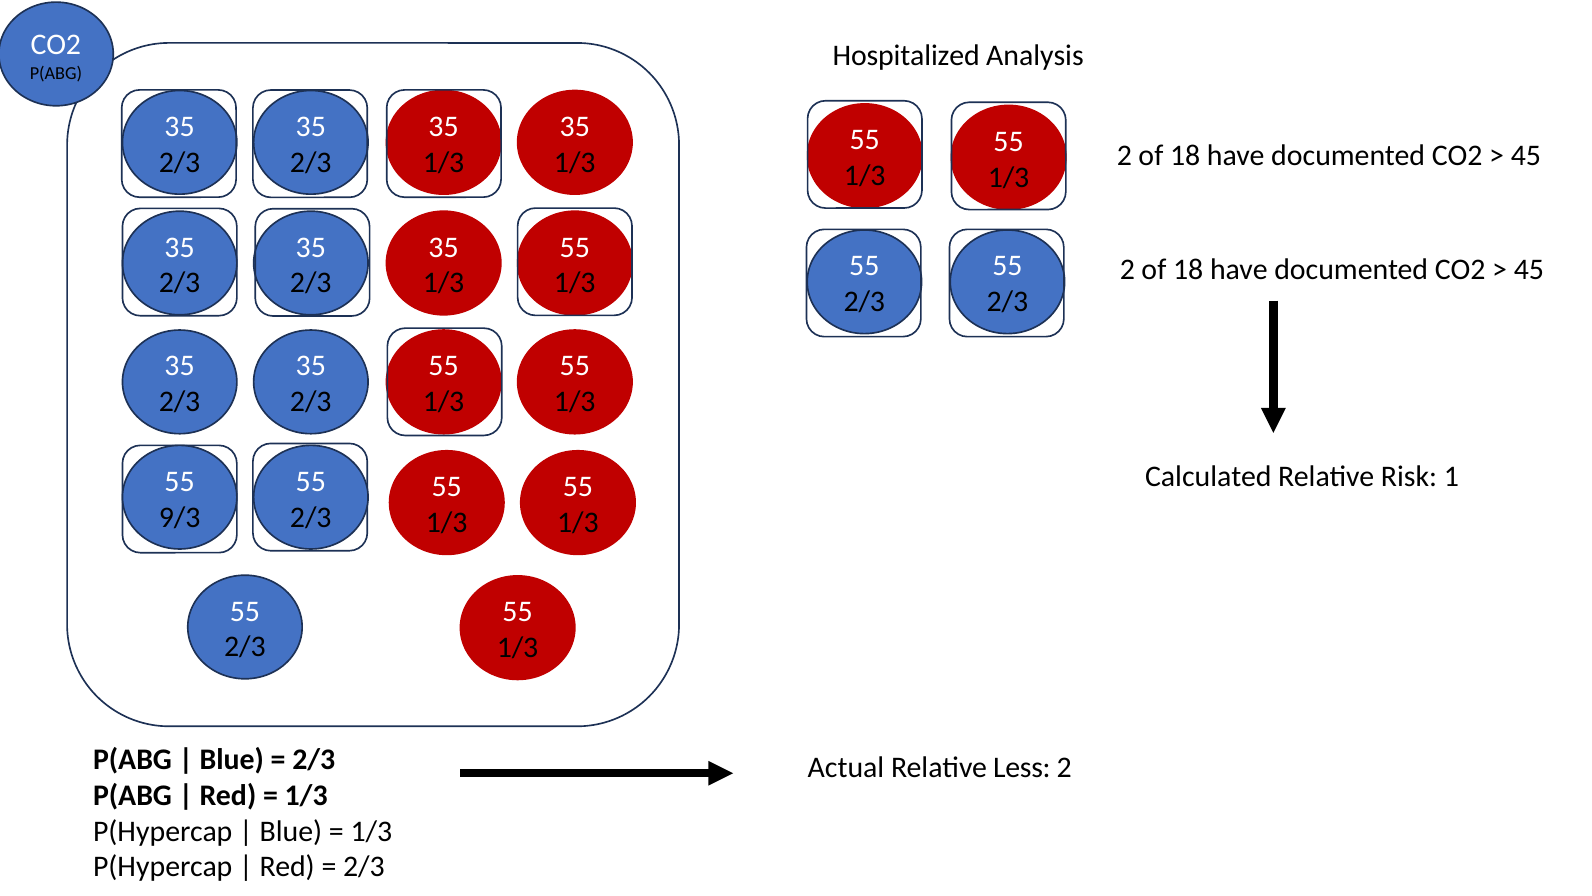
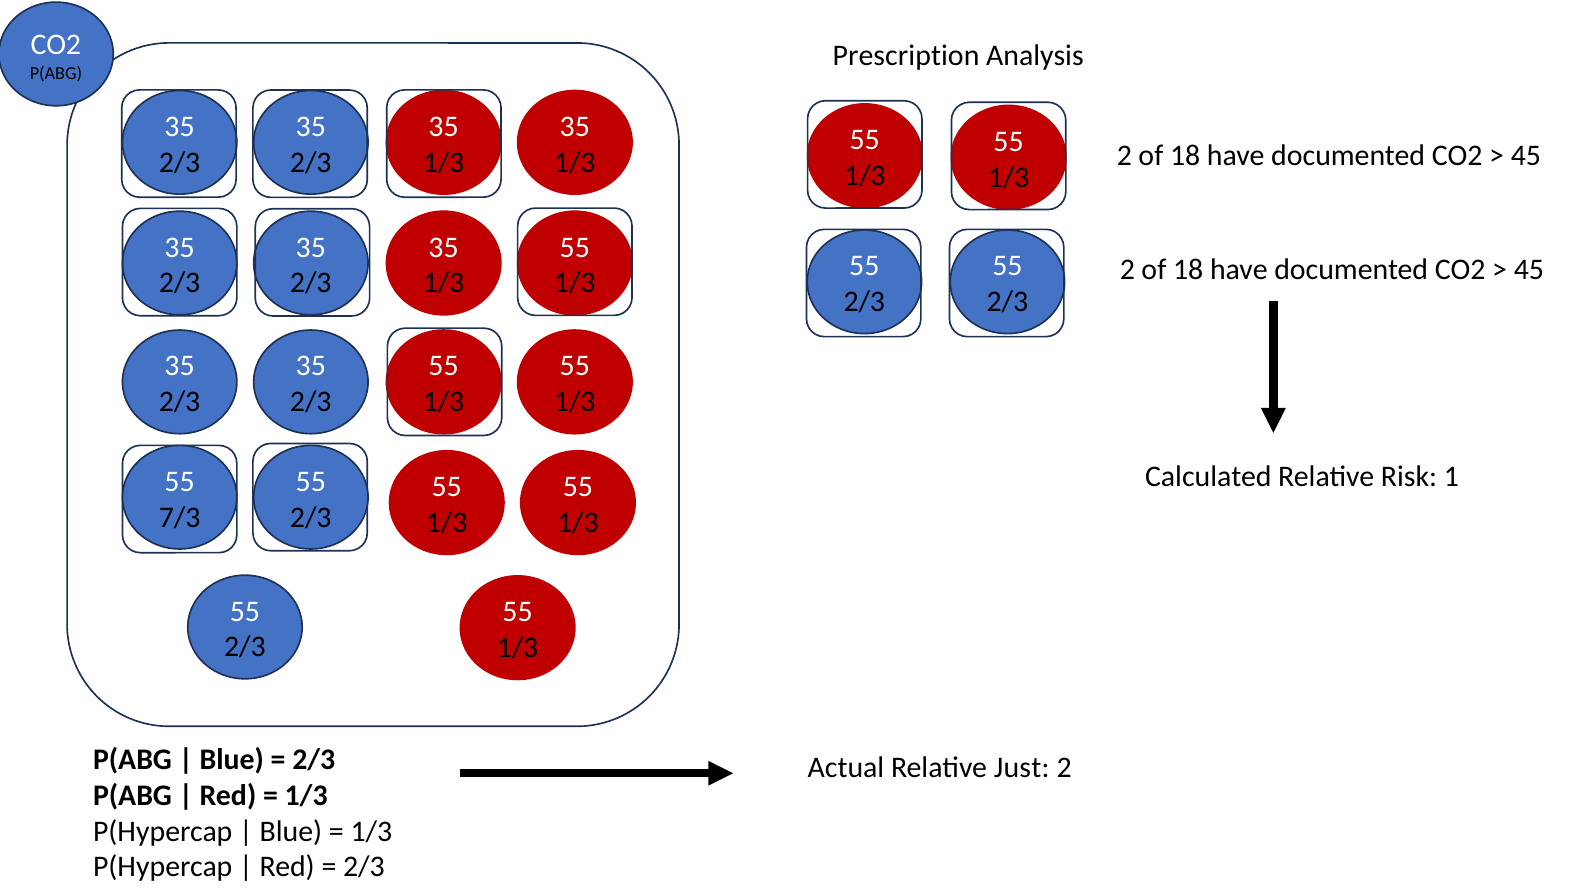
Hospitalized: Hospitalized -> Prescription (906, 56)
9/3: 9/3 -> 7/3 (180, 517)
Less: Less -> Just (1022, 768)
